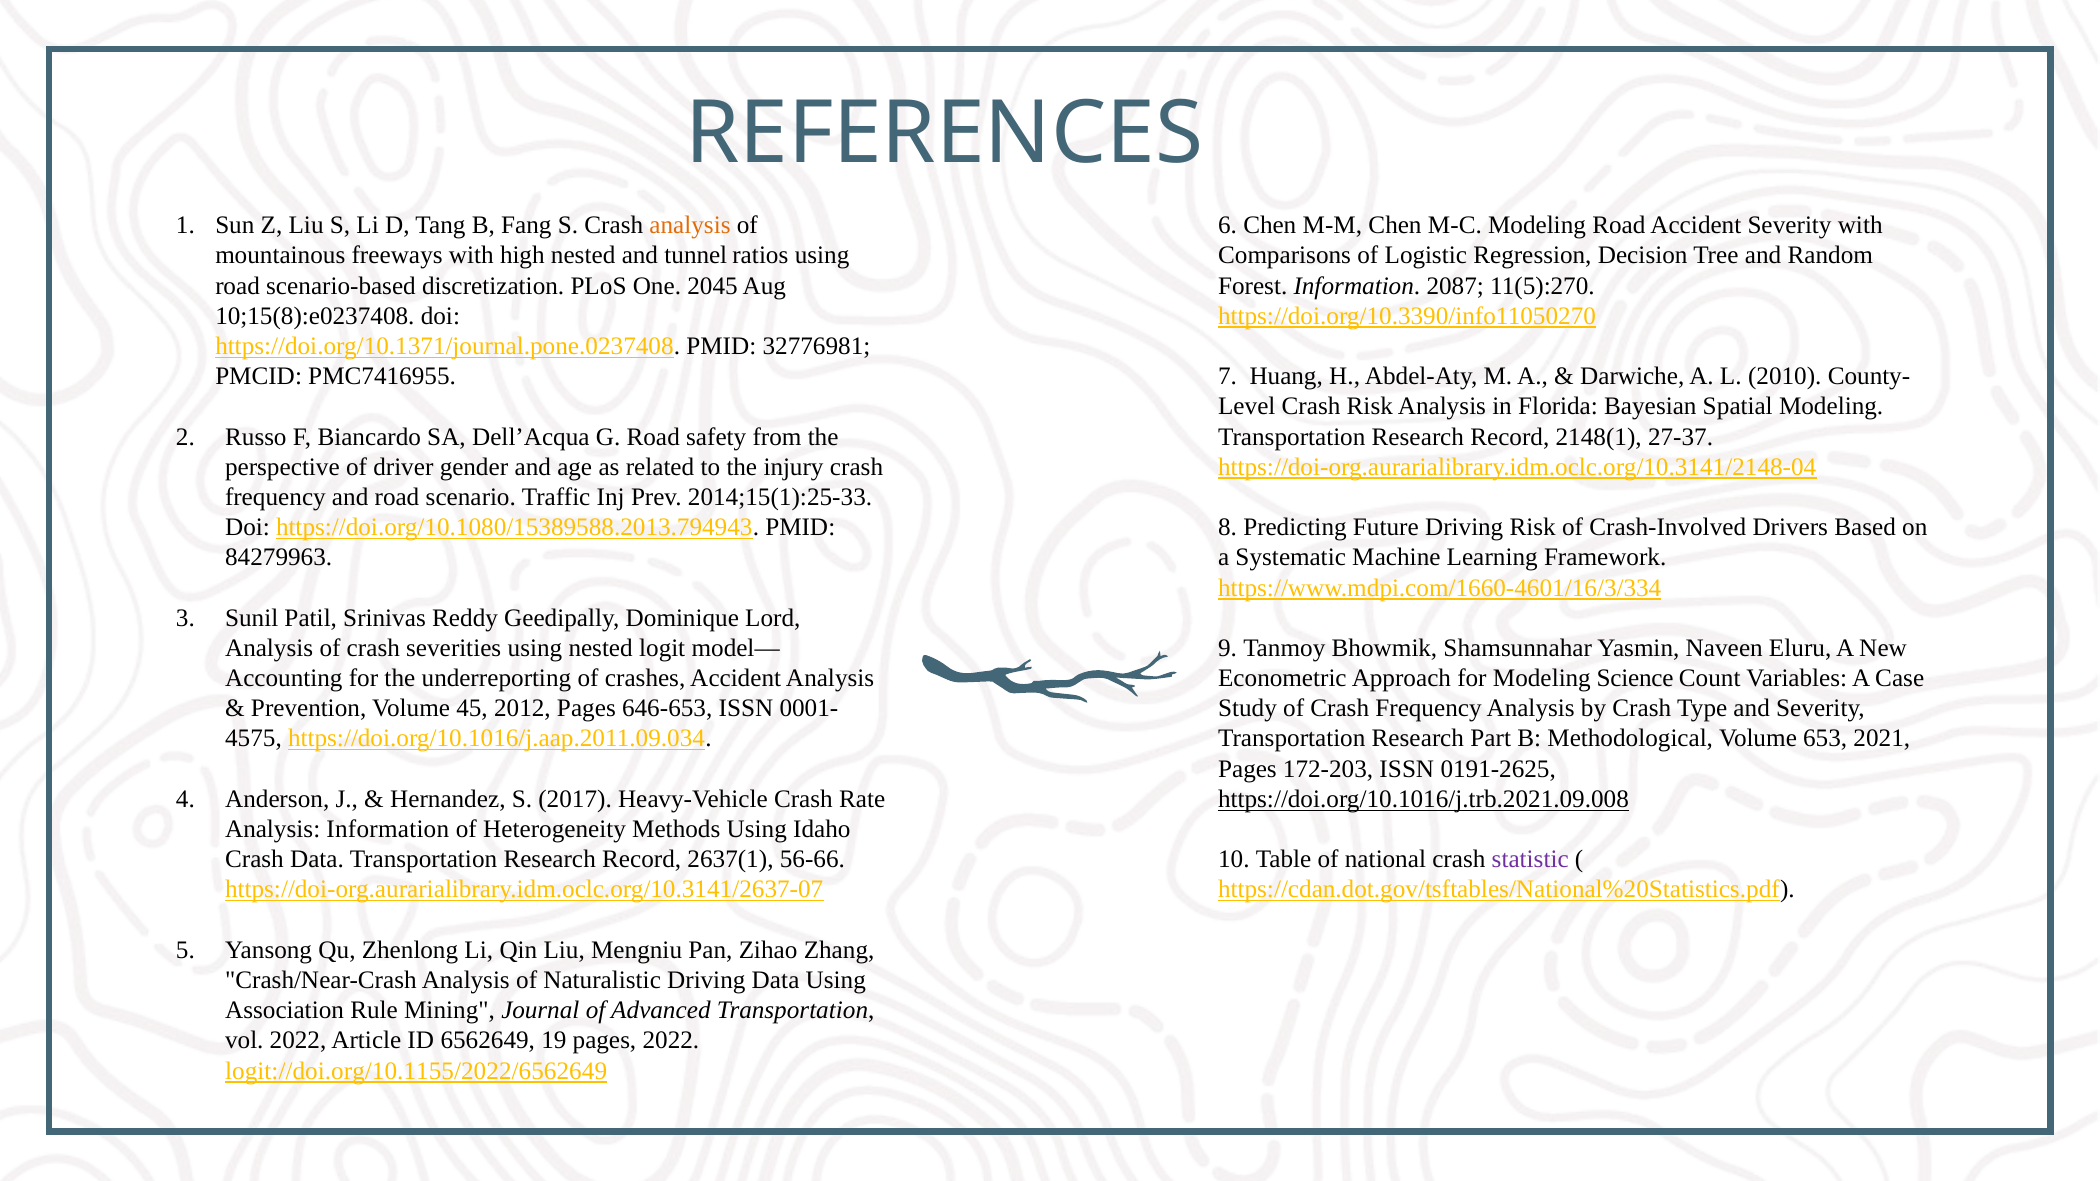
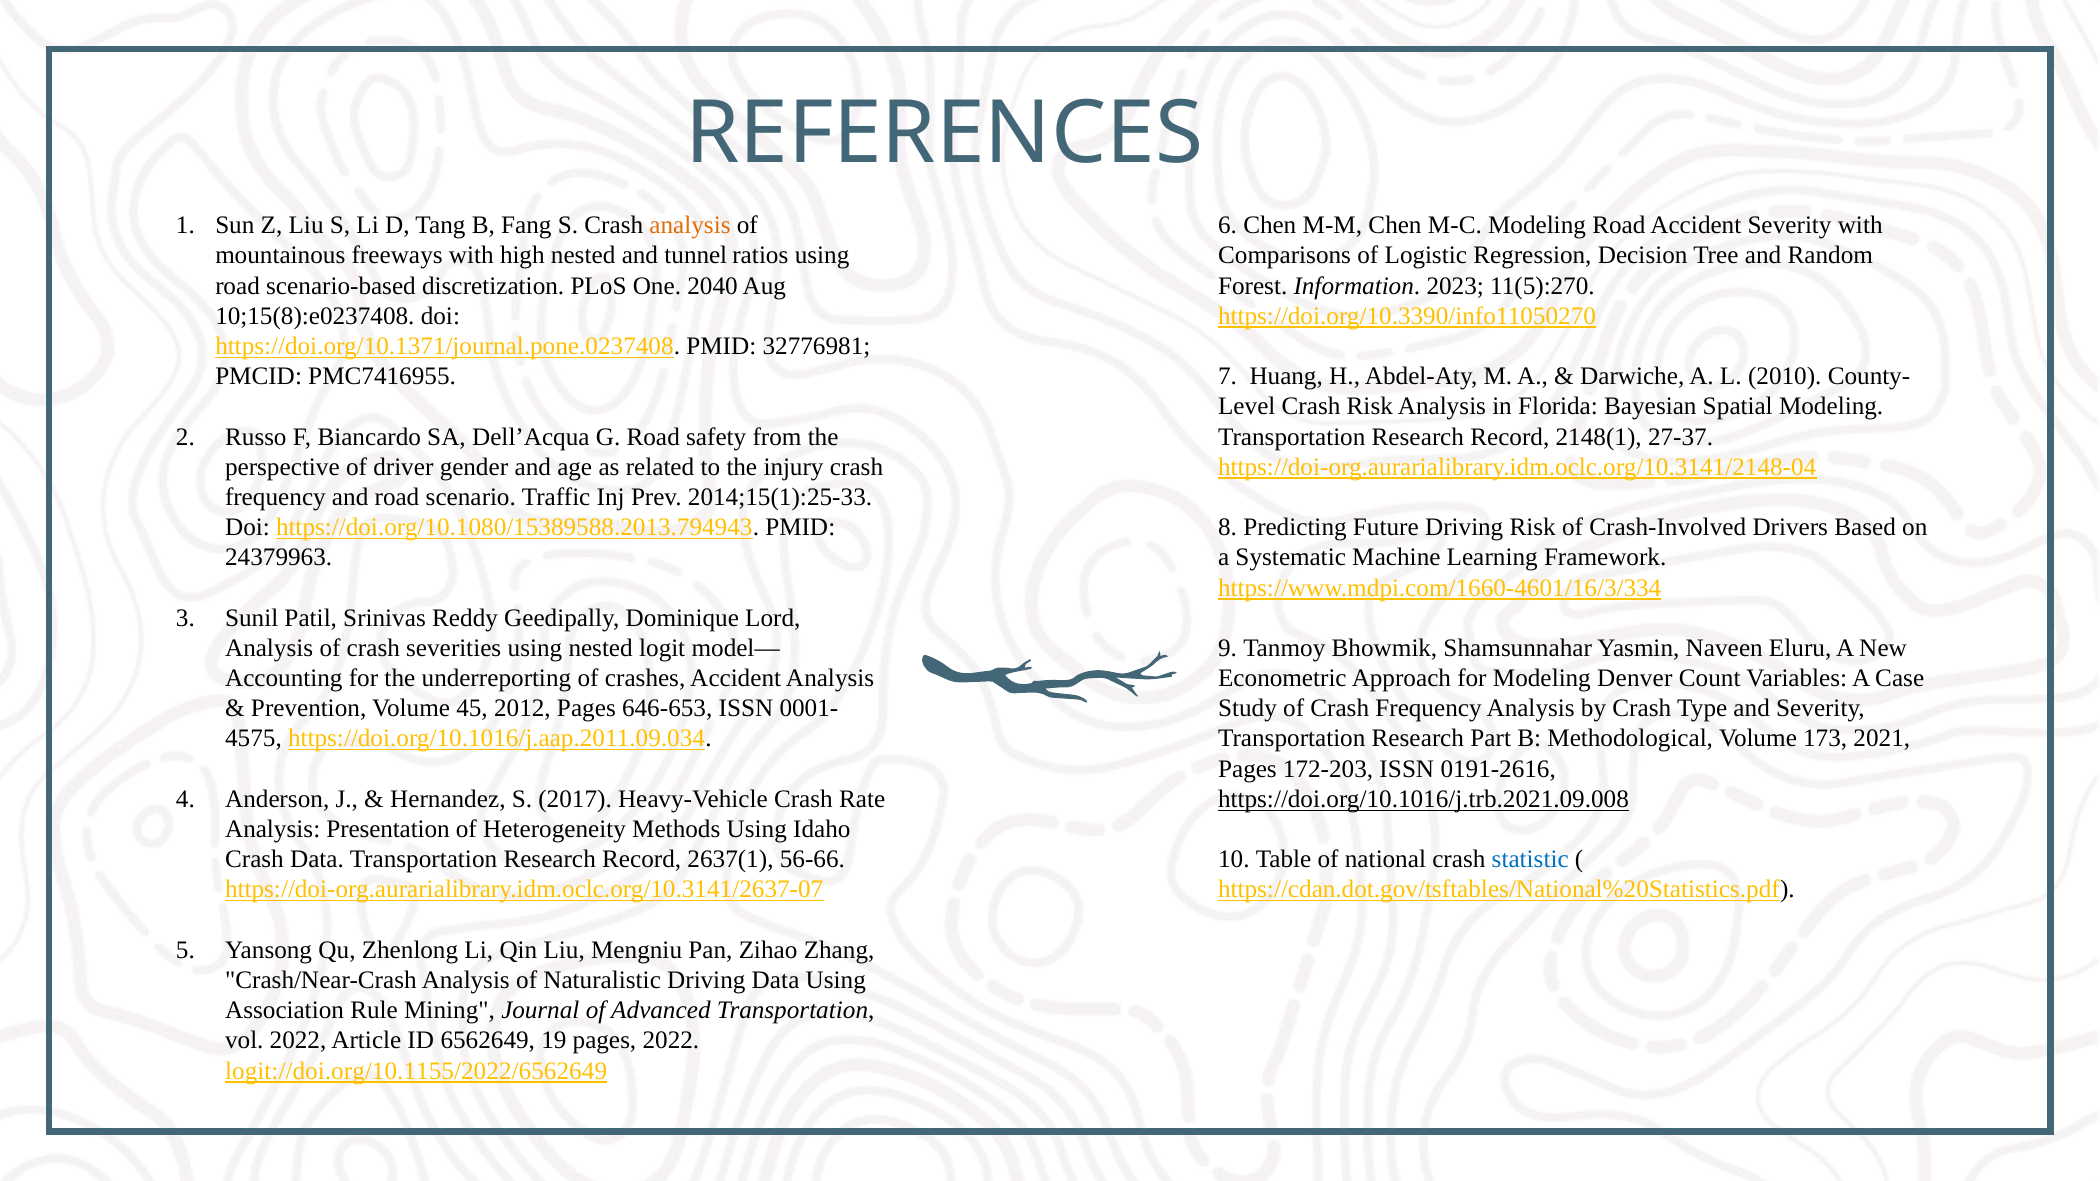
2045: 2045 -> 2040 (713, 286)
2087: 2087 -> 2023 (1455, 286)
84279963: 84279963 -> 24379963 (279, 558)
Science: Science -> Denver (1635, 678)
653: 653 -> 173 (1825, 739)
0191-2625: 0191-2625 -> 0191-2616 (1498, 769)
Analysis Information: Information -> Presentation (388, 829)
statistic colour: purple -> blue (1530, 860)
